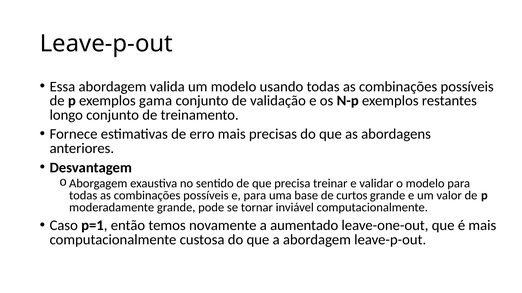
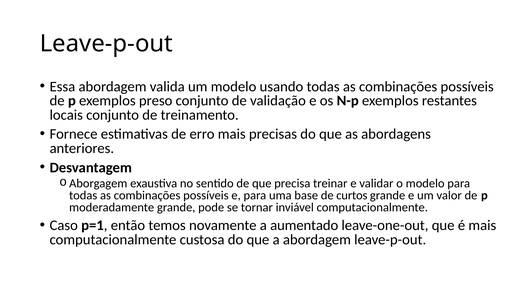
gama: gama -> preso (156, 101)
longo: longo -> locais (66, 115)
